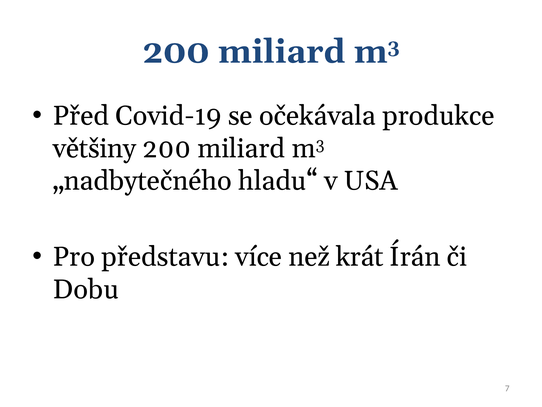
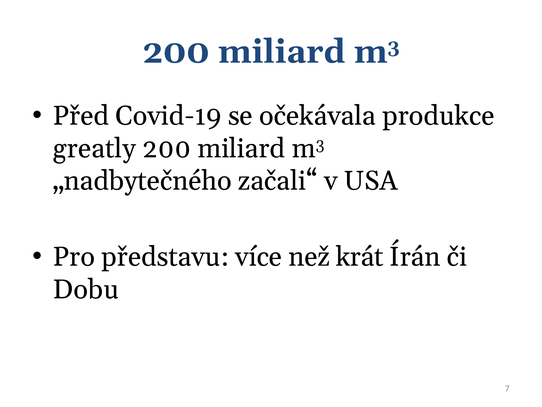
většiny: většiny -> greatly (94, 148)
hladu“: hladu“ -> začali“ (278, 181)
